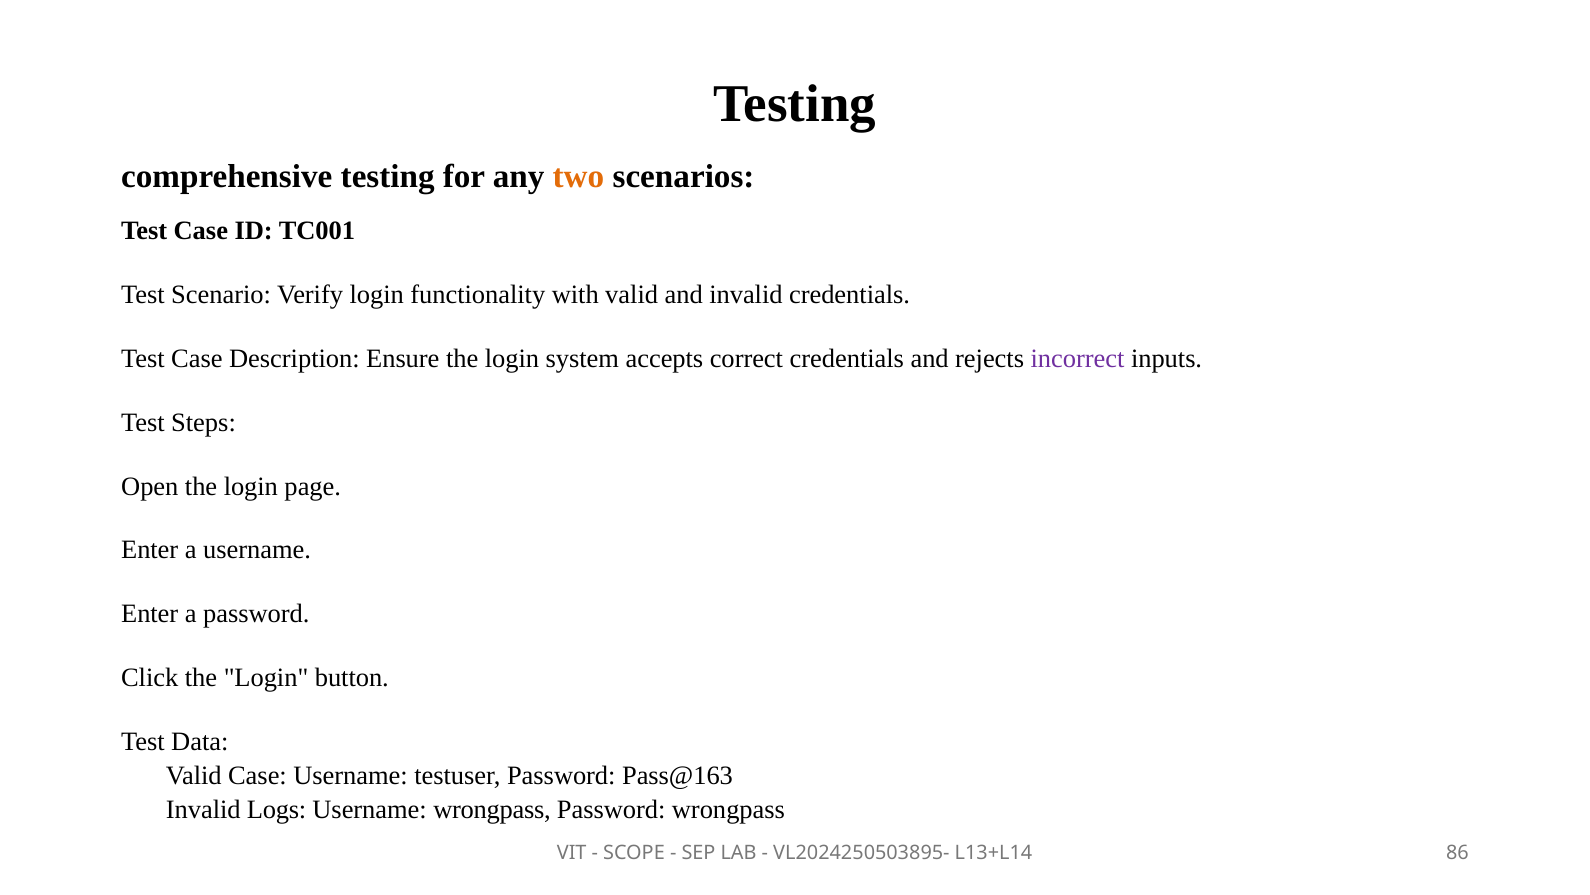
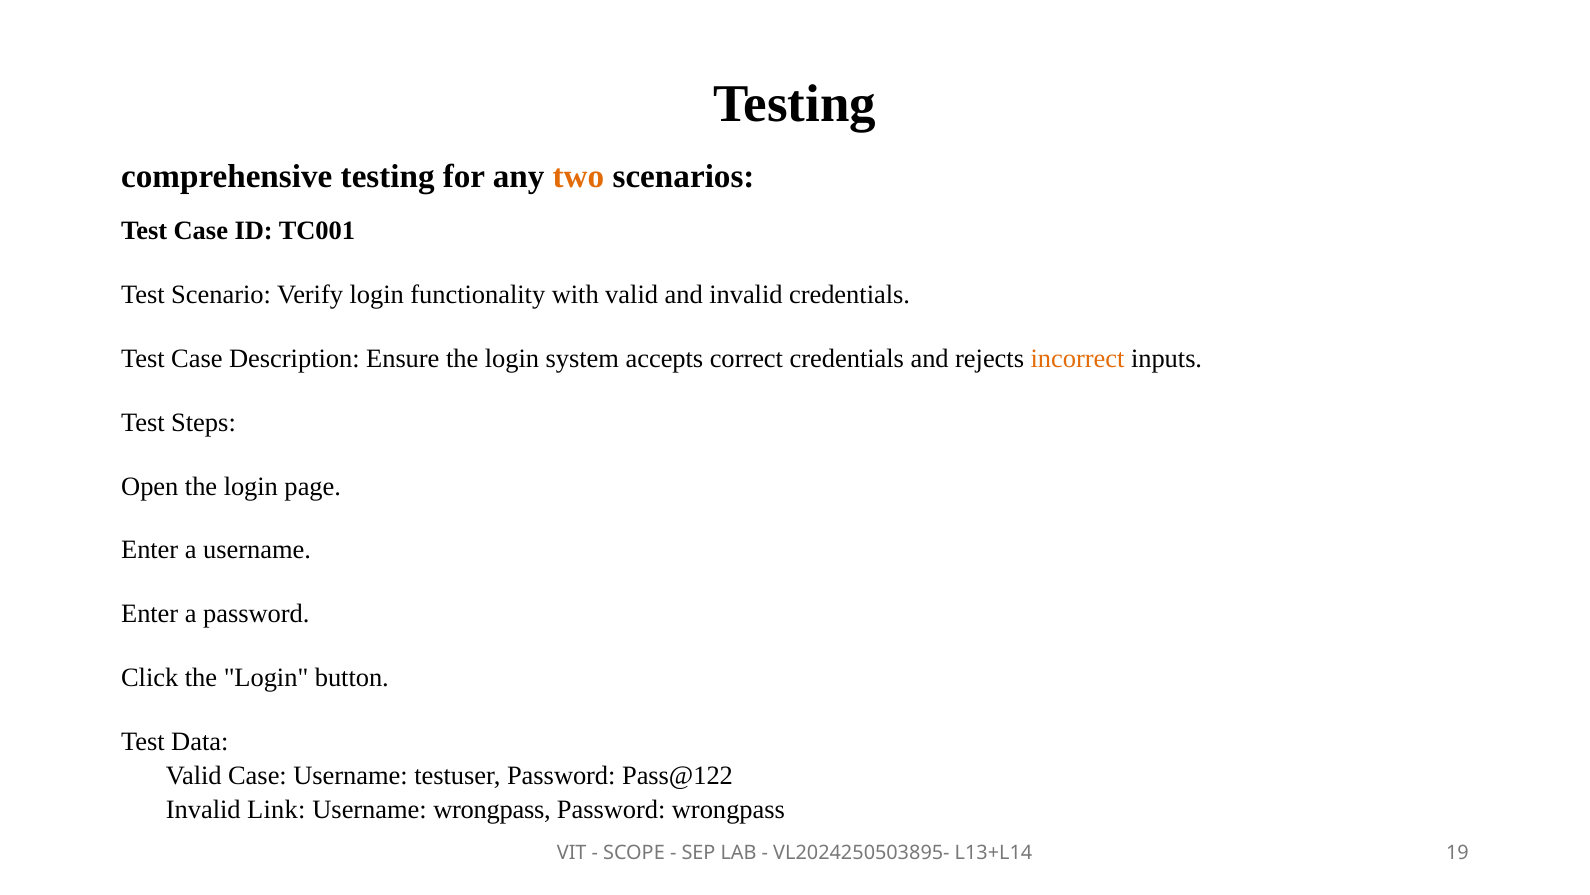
incorrect colour: purple -> orange (1078, 358)
Pass@163: Pass@163 -> Pass@122 (678, 775)
Logs: Logs -> Link (276, 809)
86: 86 -> 19 (1457, 853)
